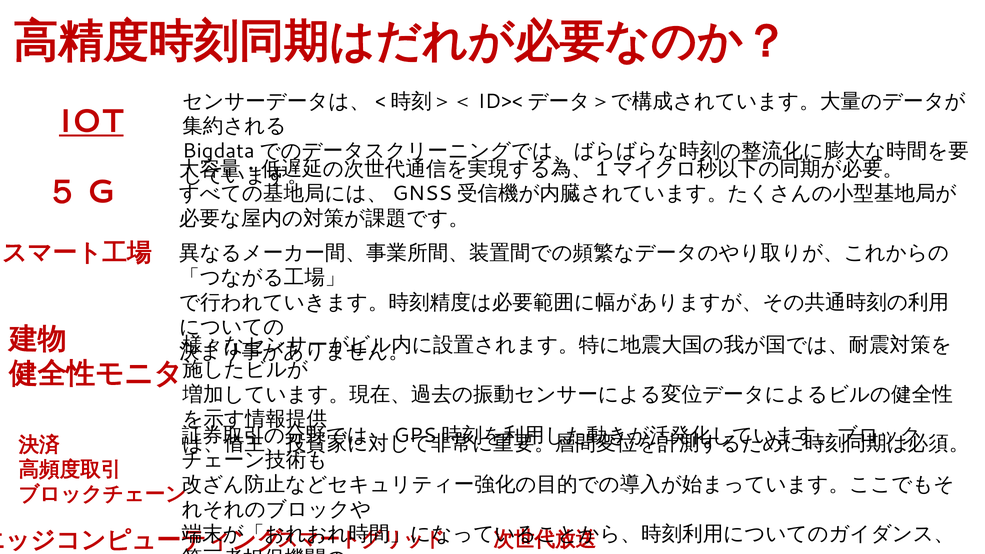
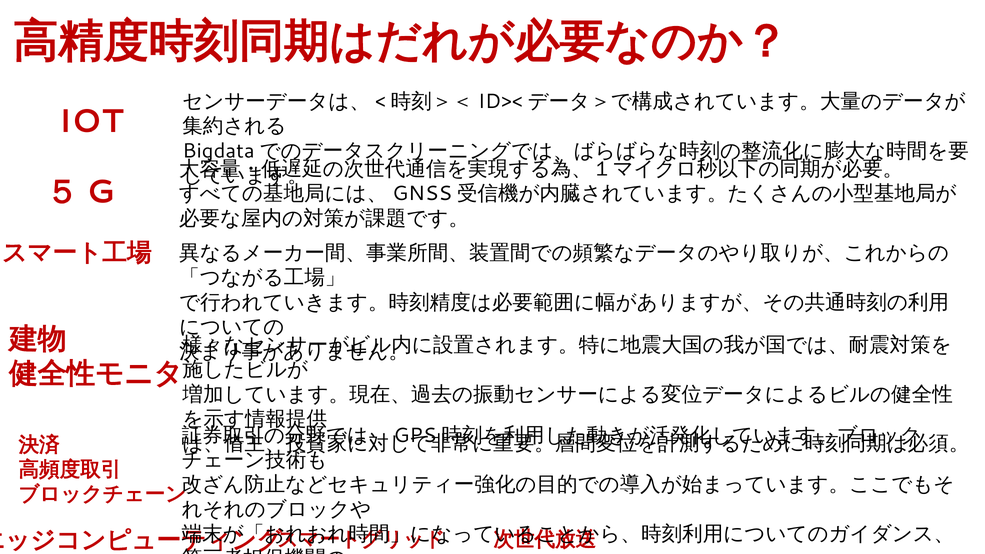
IOT underline: present -> none (91, 121)
